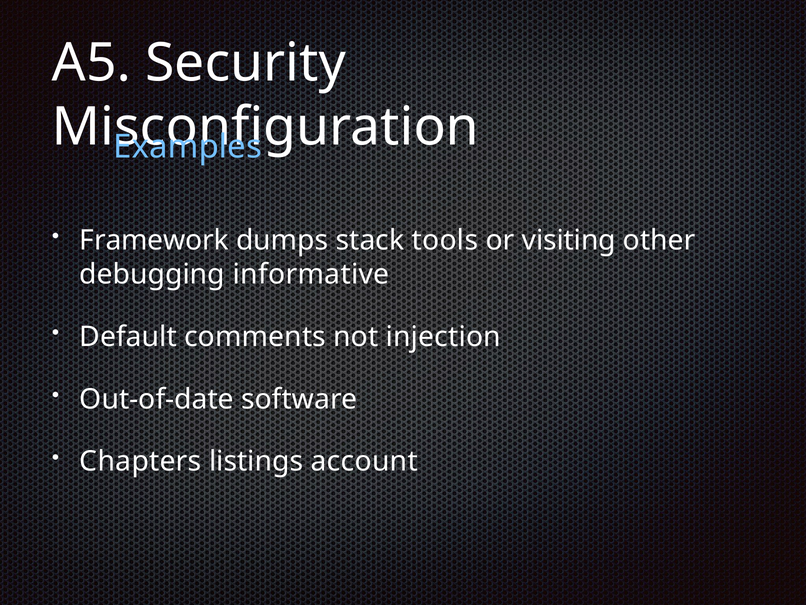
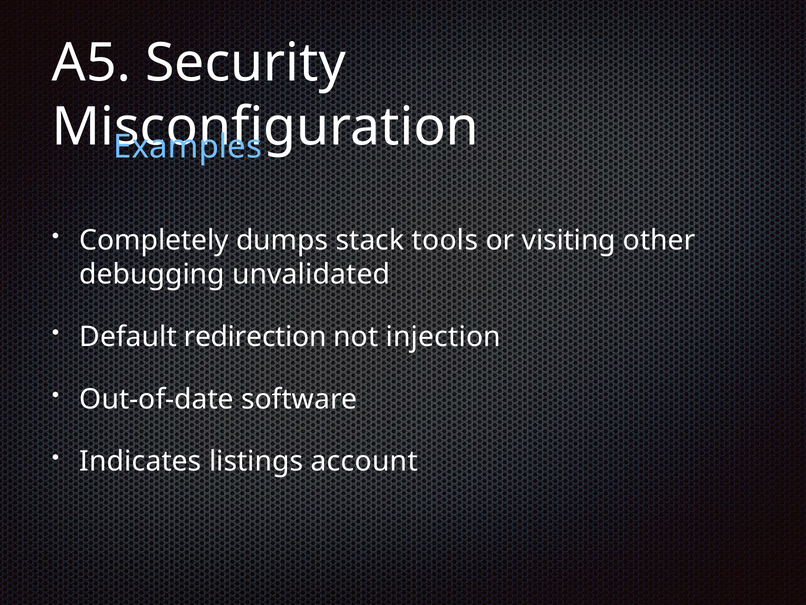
Framework: Framework -> Completely (154, 240)
informative: informative -> unvalidated (311, 274)
comments: comments -> redirection (255, 337)
Chapters: Chapters -> Indicates (141, 461)
